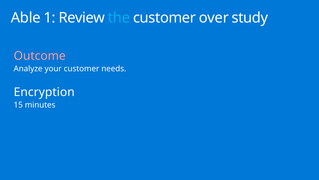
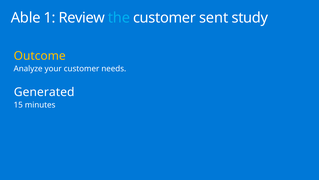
over: over -> sent (214, 18)
Outcome colour: pink -> yellow (40, 56)
Encryption: Encryption -> Generated (44, 92)
